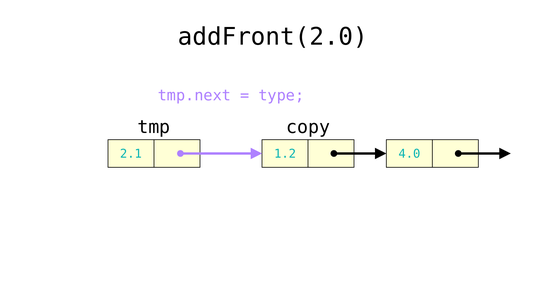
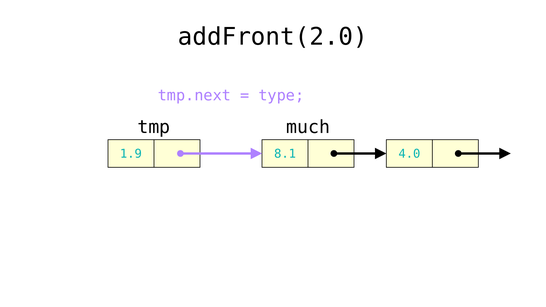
copy: copy -> much (308, 127)
2.1: 2.1 -> 1.9 (131, 154)
1.2: 1.2 -> 8.1 (285, 154)
